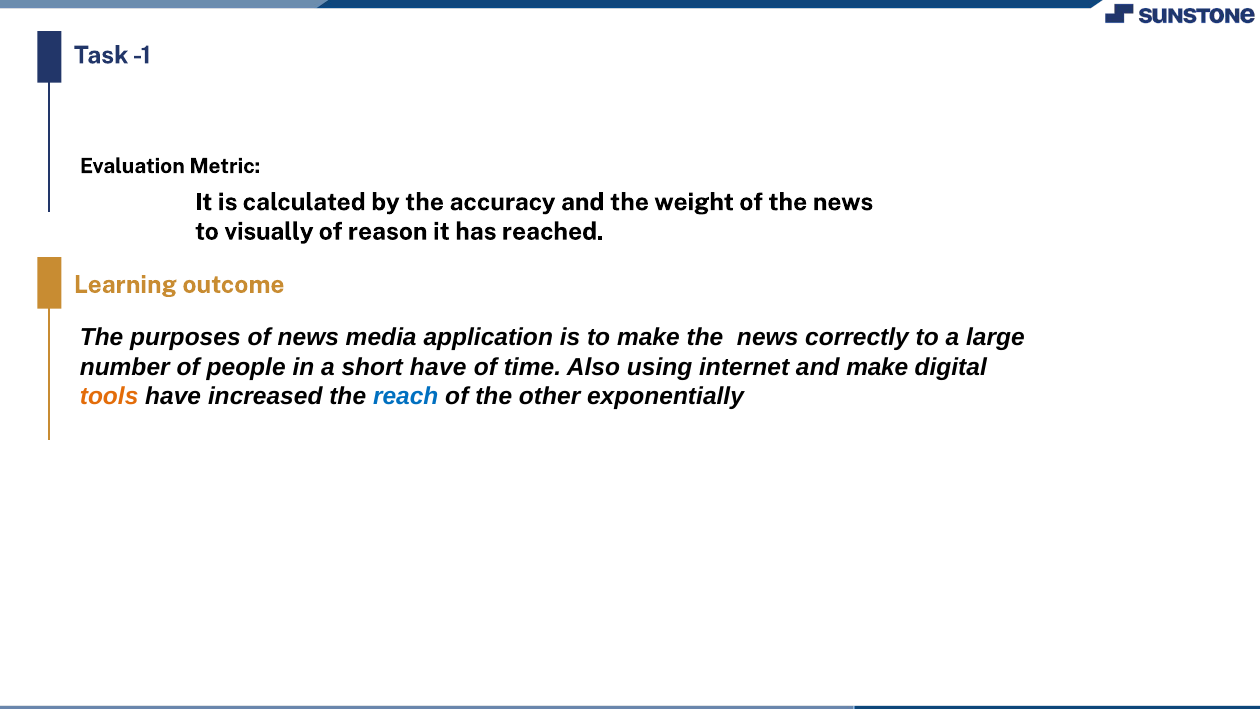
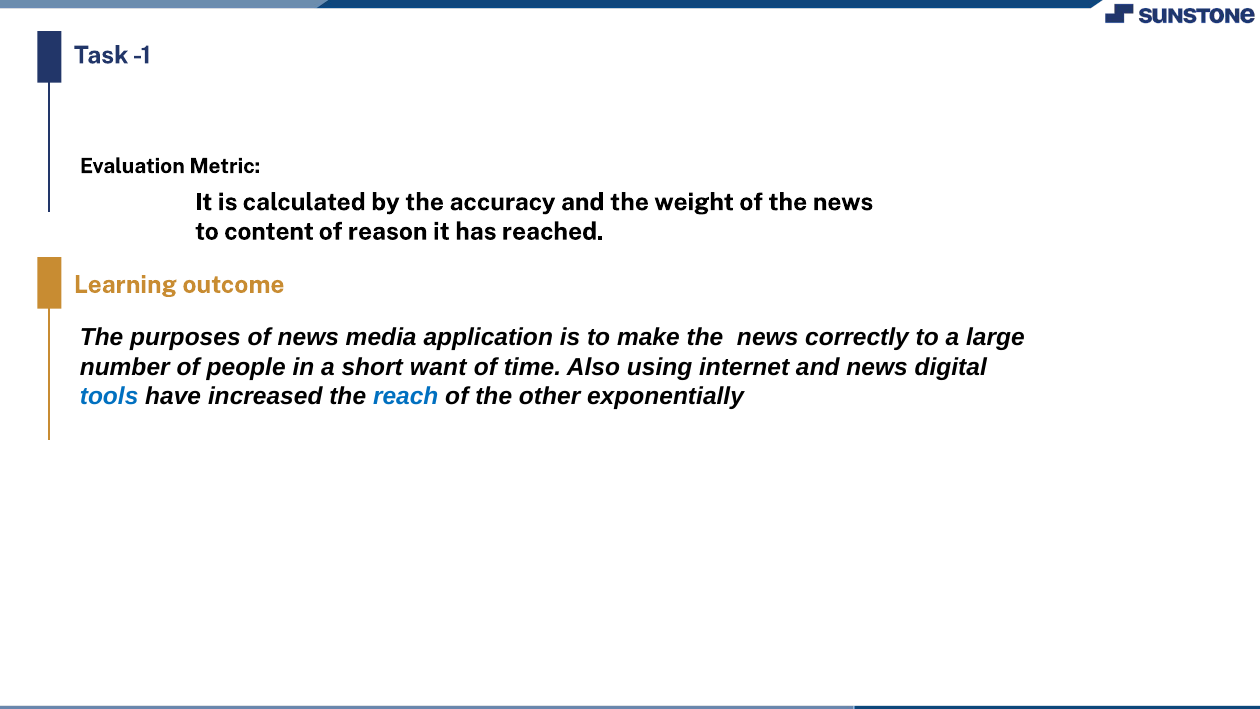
visually: visually -> content (269, 232)
short have: have -> want (438, 367)
and make: make -> news (877, 367)
tools colour: orange -> blue (109, 396)
